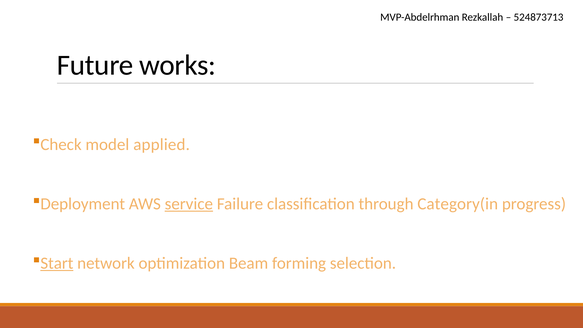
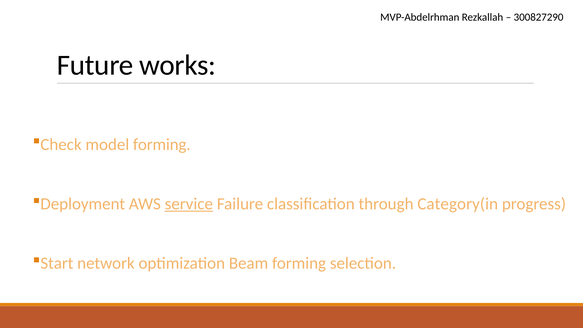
524873713: 524873713 -> 300827290 (539, 17)
model applied: applied -> forming (162, 144)
Start underline: present -> none (57, 263)
